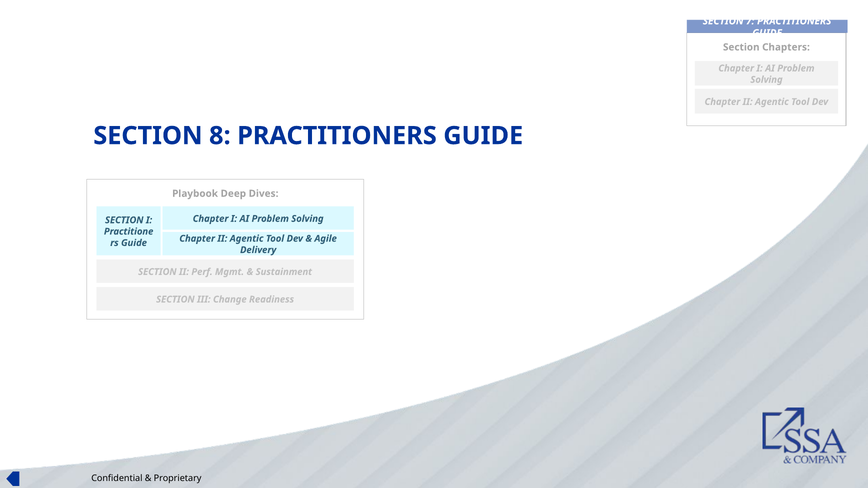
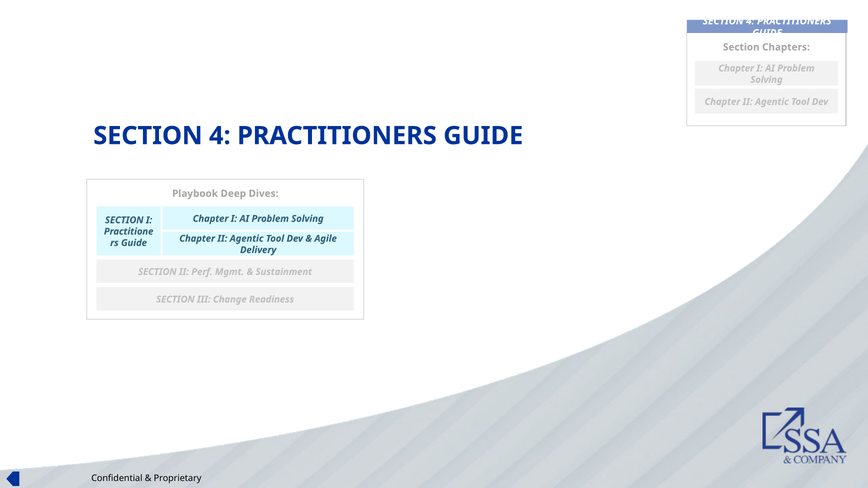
7: 7 -> 4 (750, 21)
8: 8 -> 4 (220, 136)
